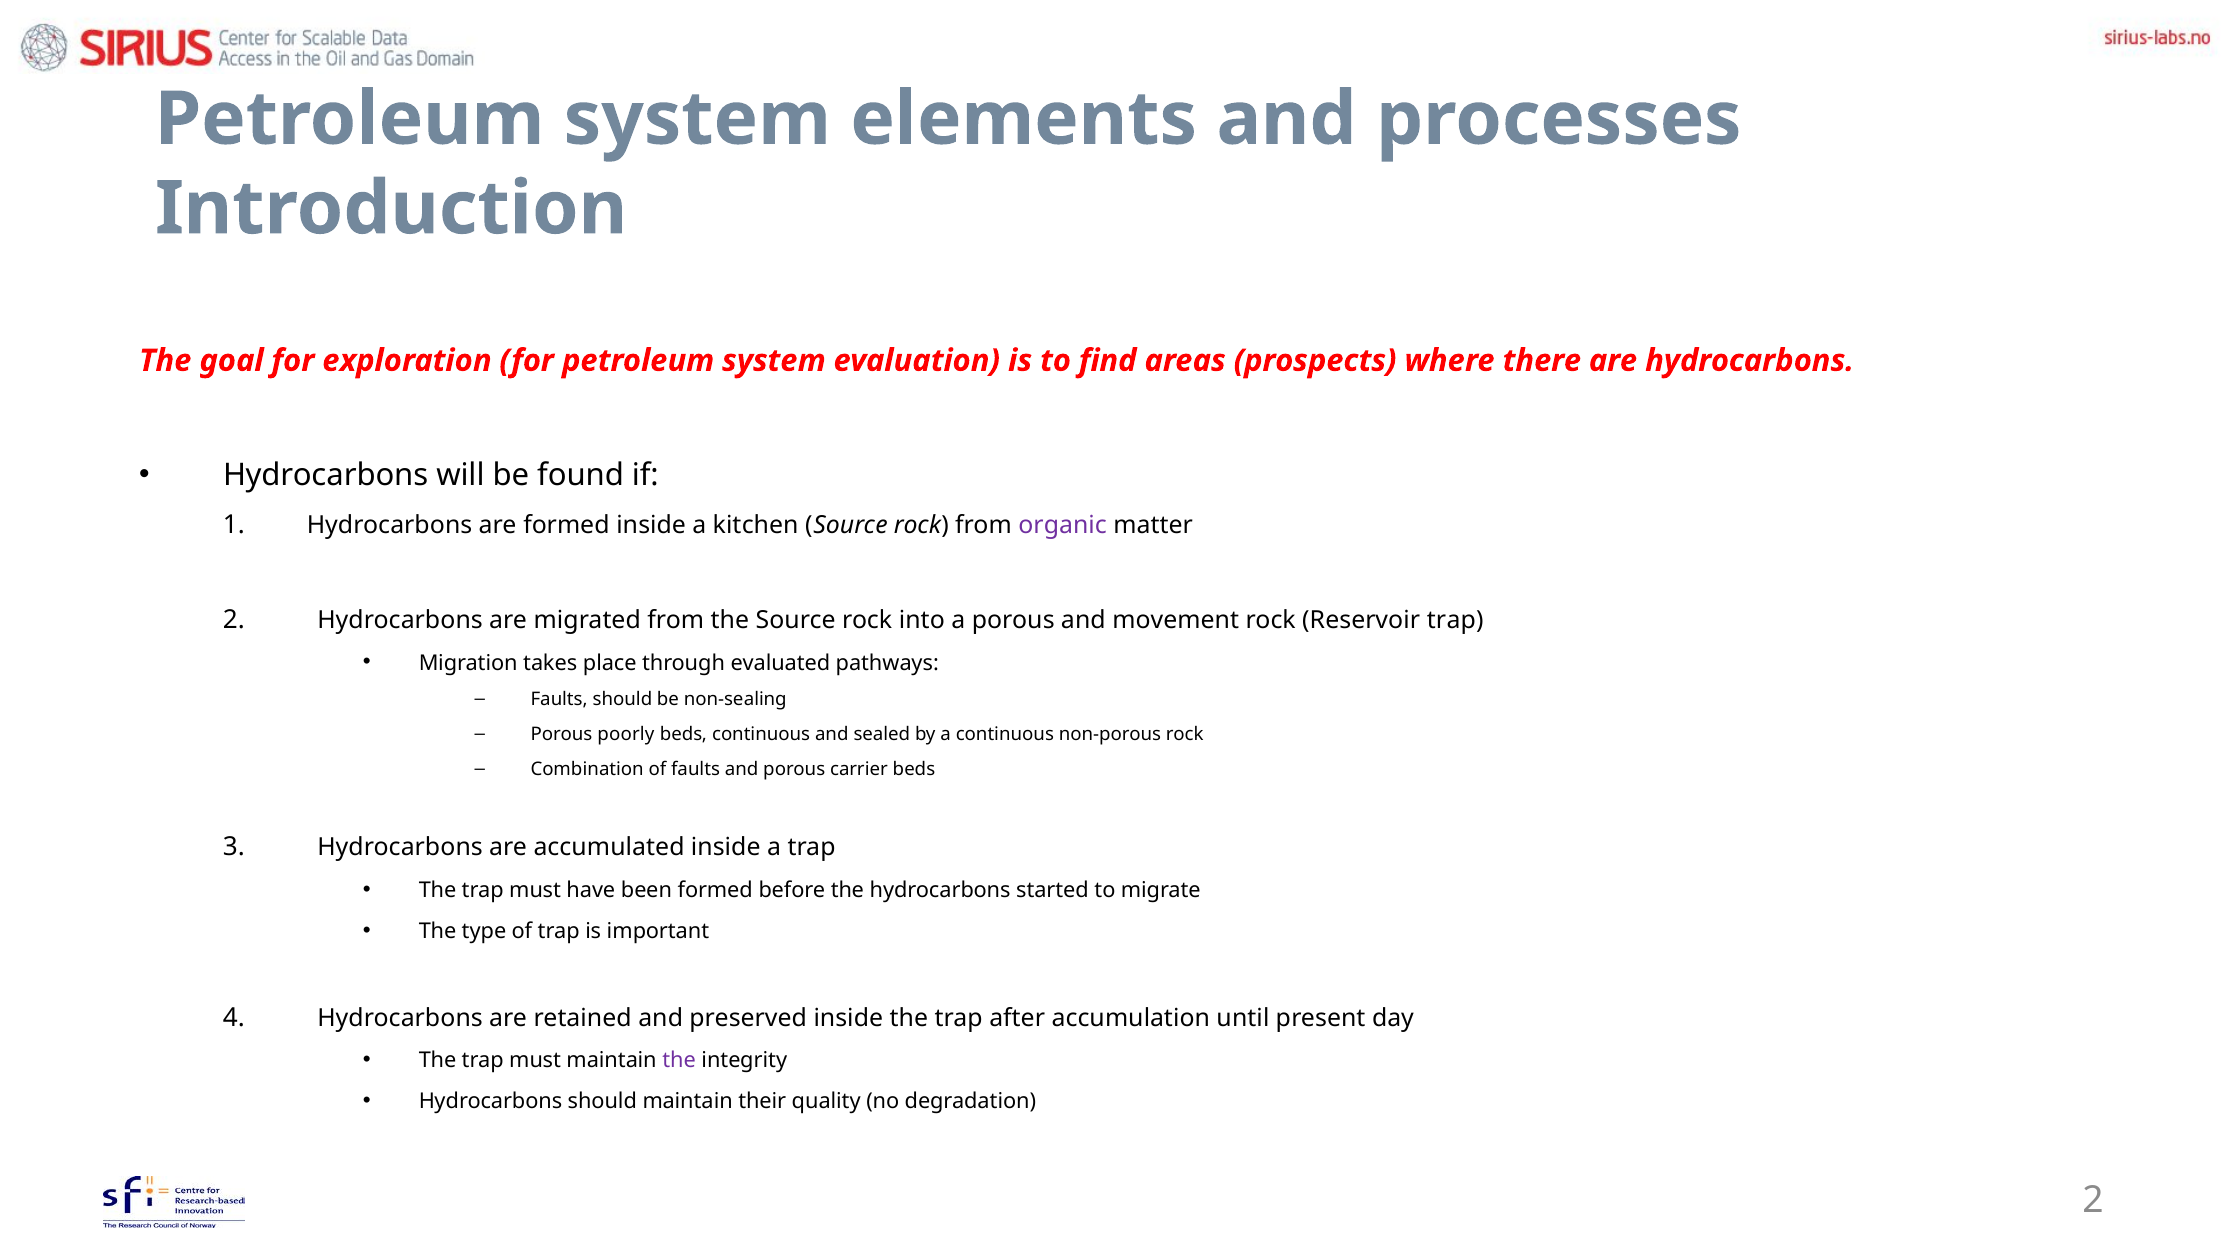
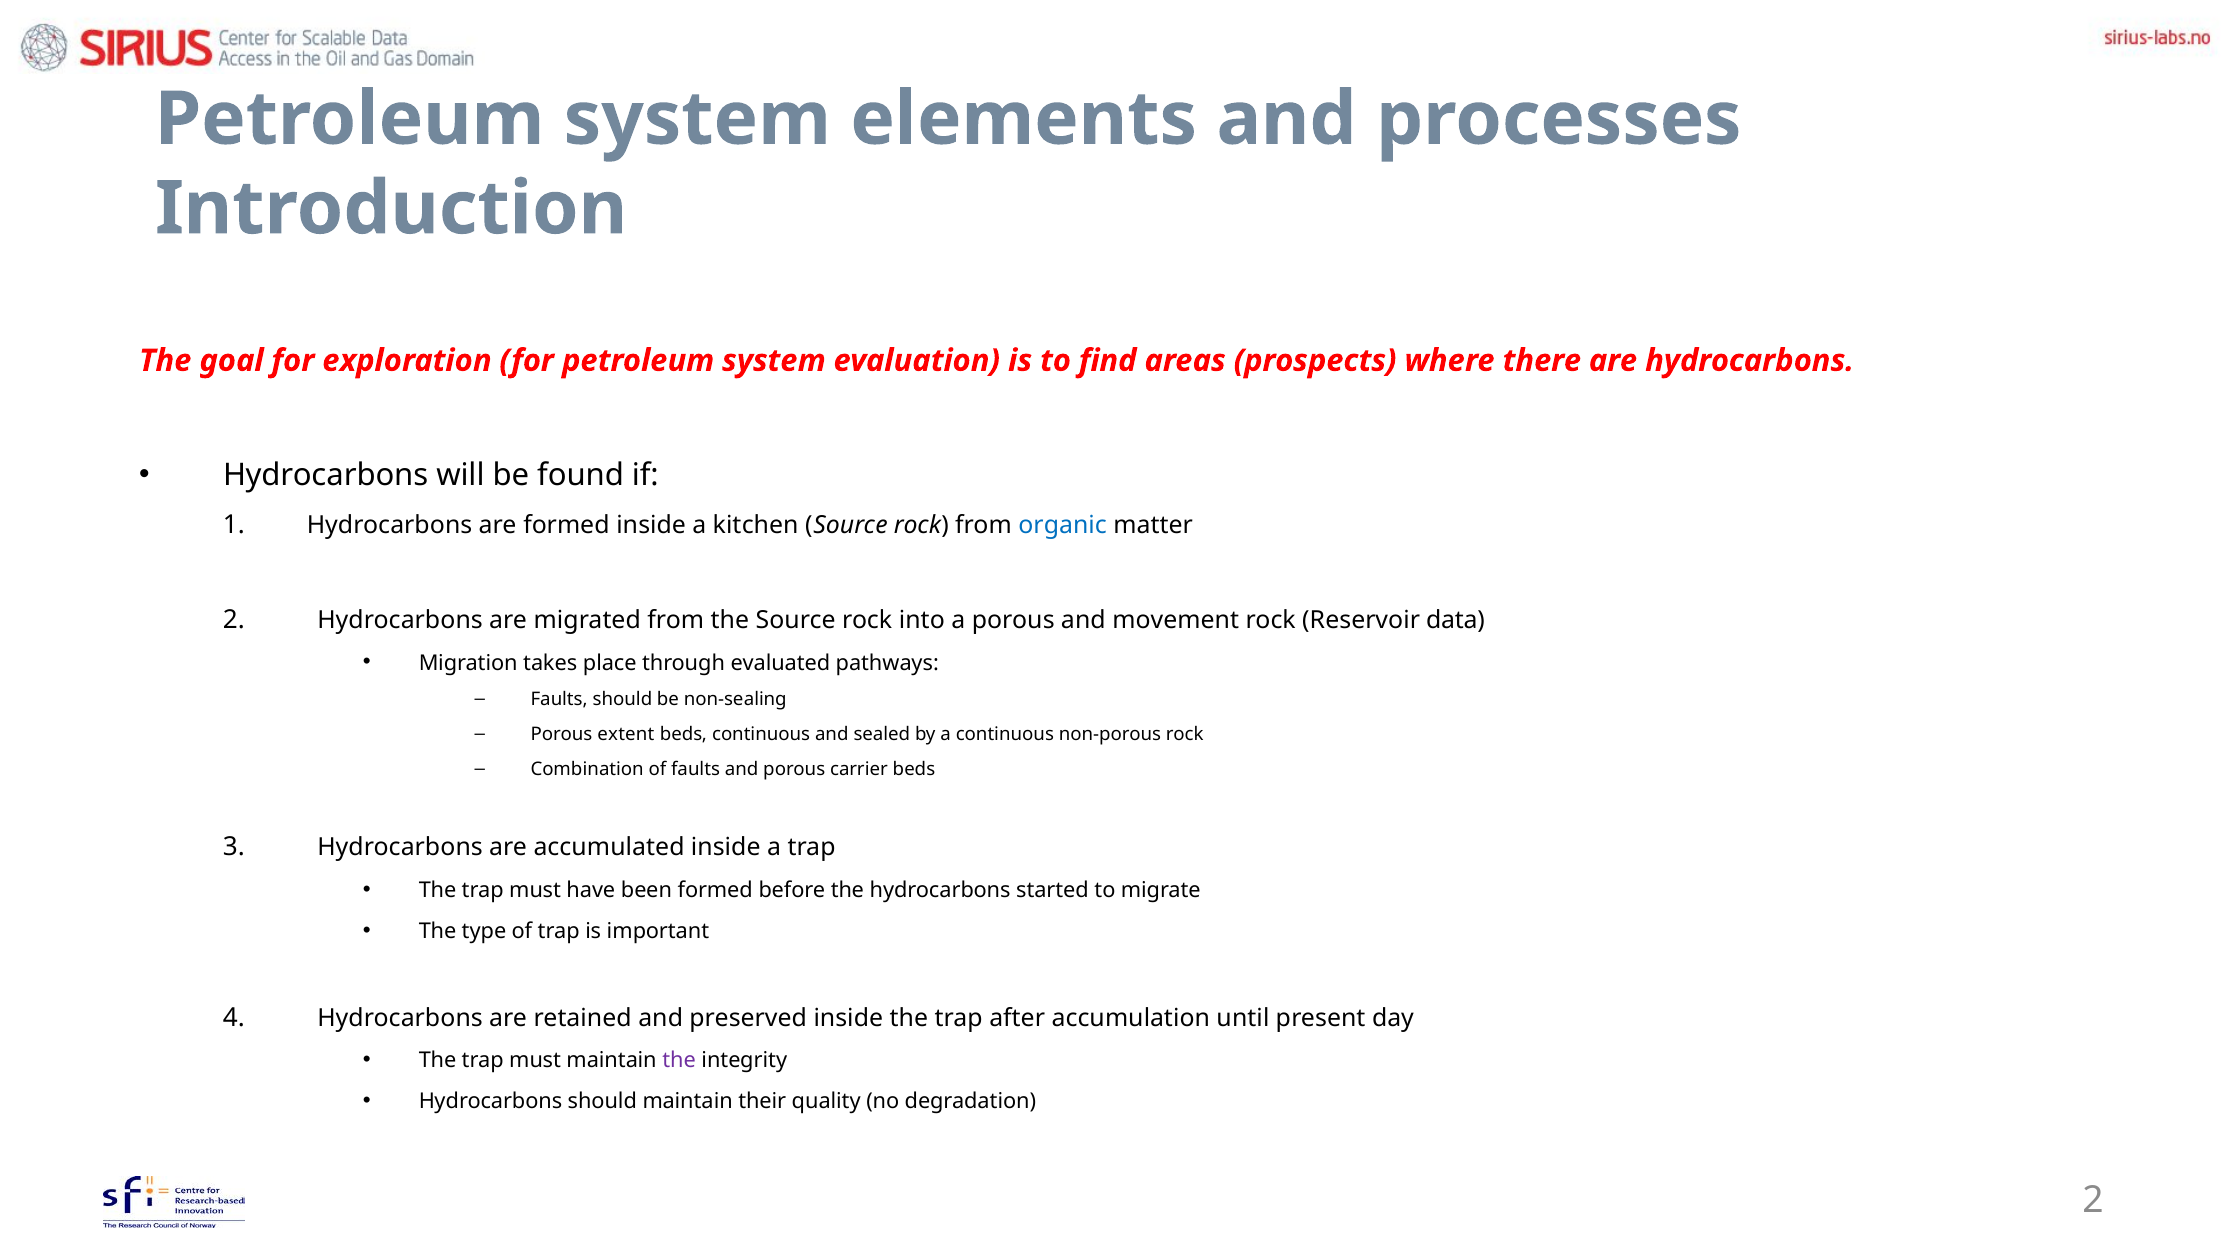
organic colour: purple -> blue (1063, 526)
Reservoir trap: trap -> data (1455, 620)
poorly: poorly -> extent (626, 734)
